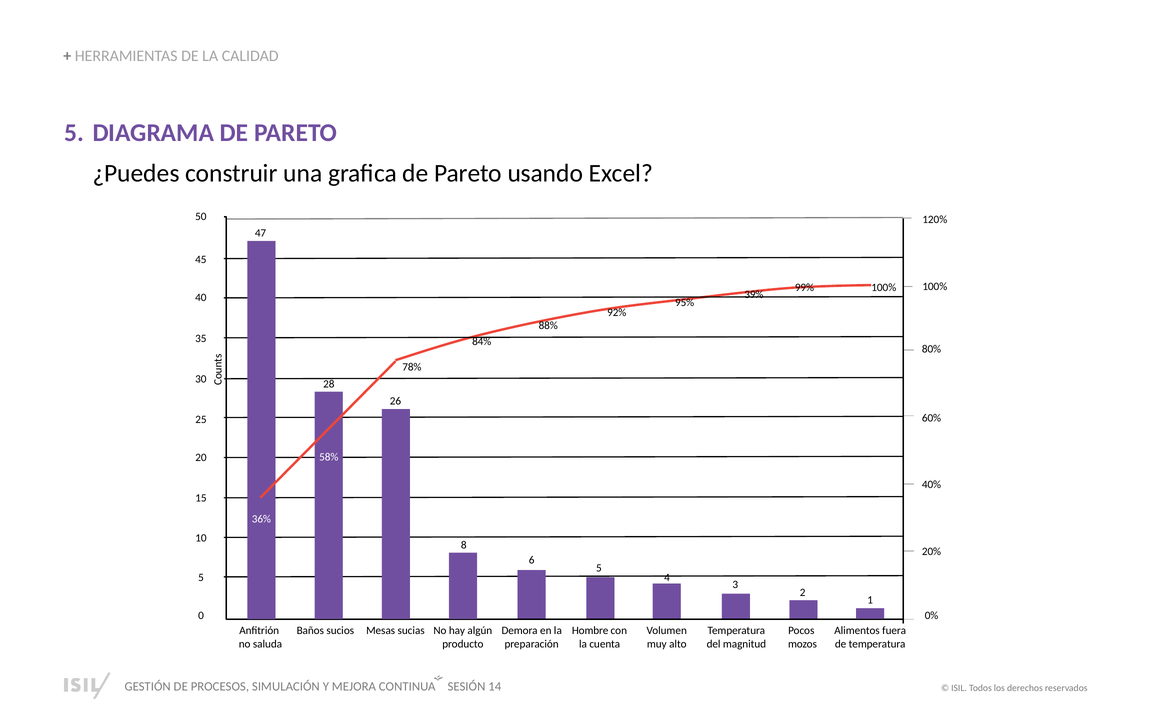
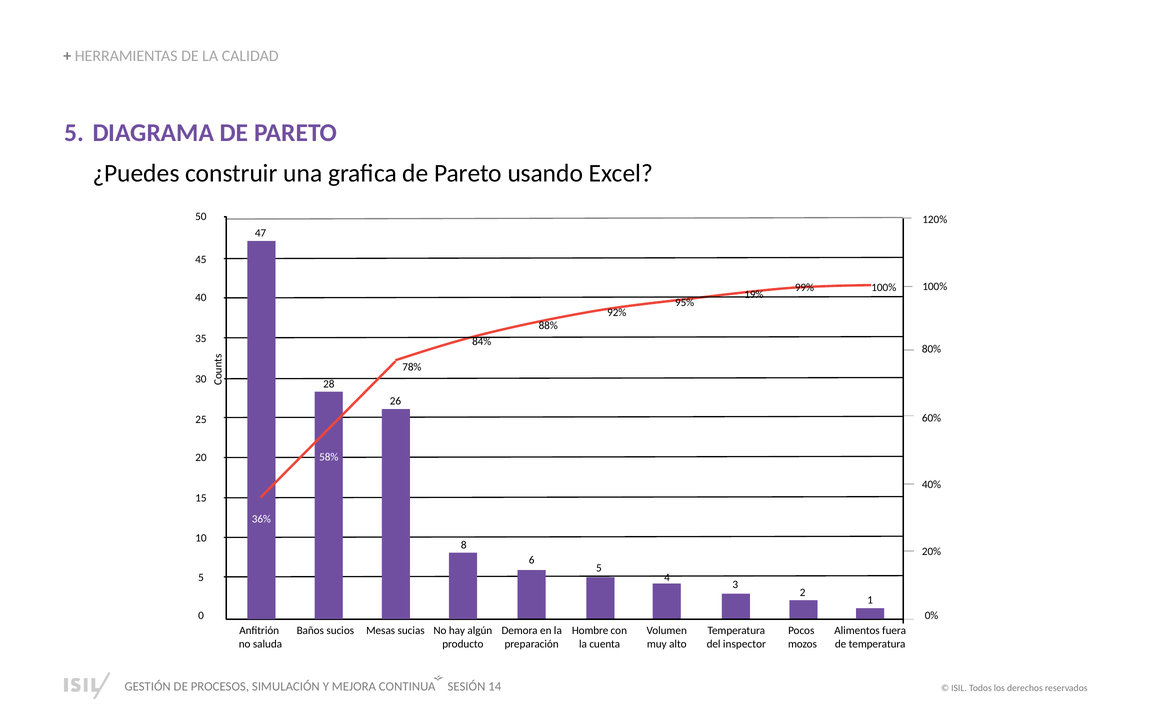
39%: 39% -> 19% (754, 294)
magnitud: magnitud -> inspector (744, 644)
